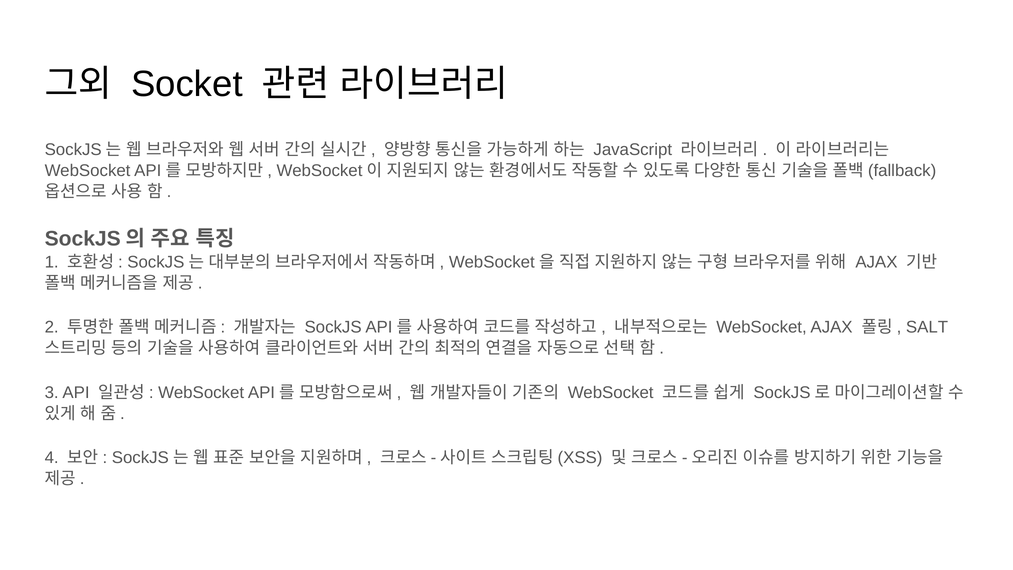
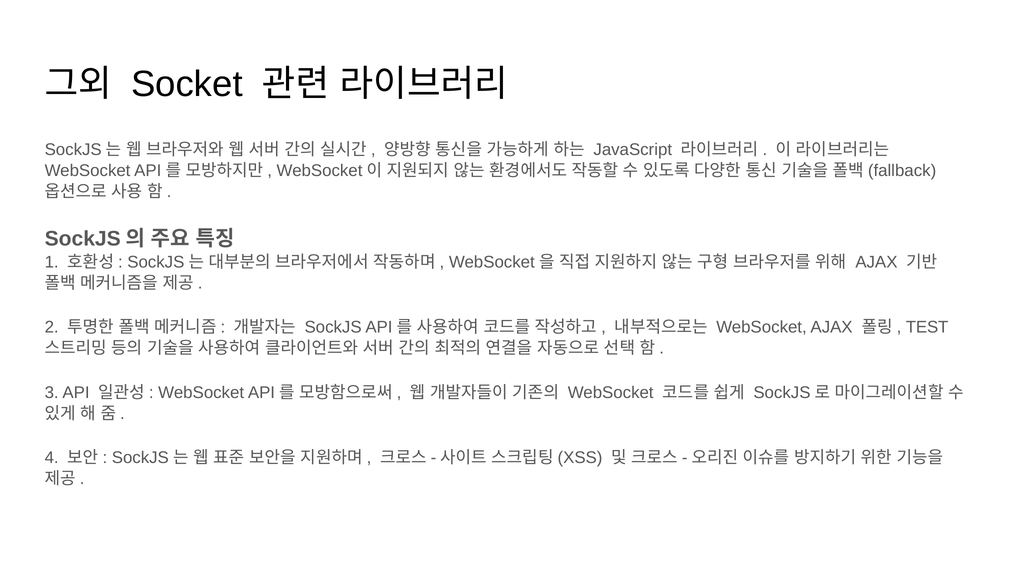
SALT: SALT -> TEST (927, 327)
